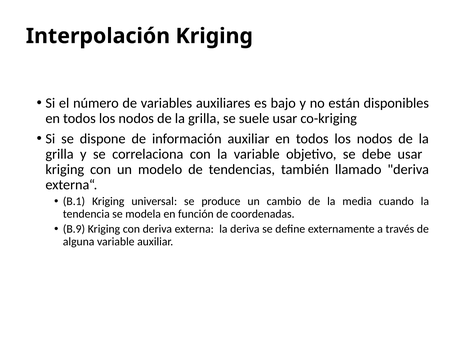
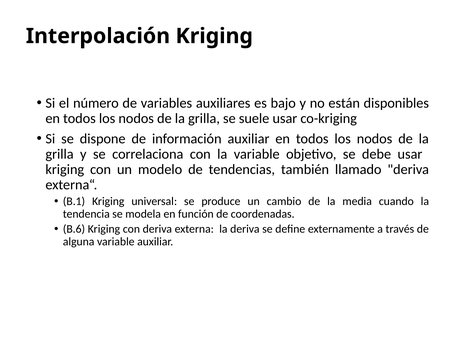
B.9: B.9 -> B.6 (74, 229)
